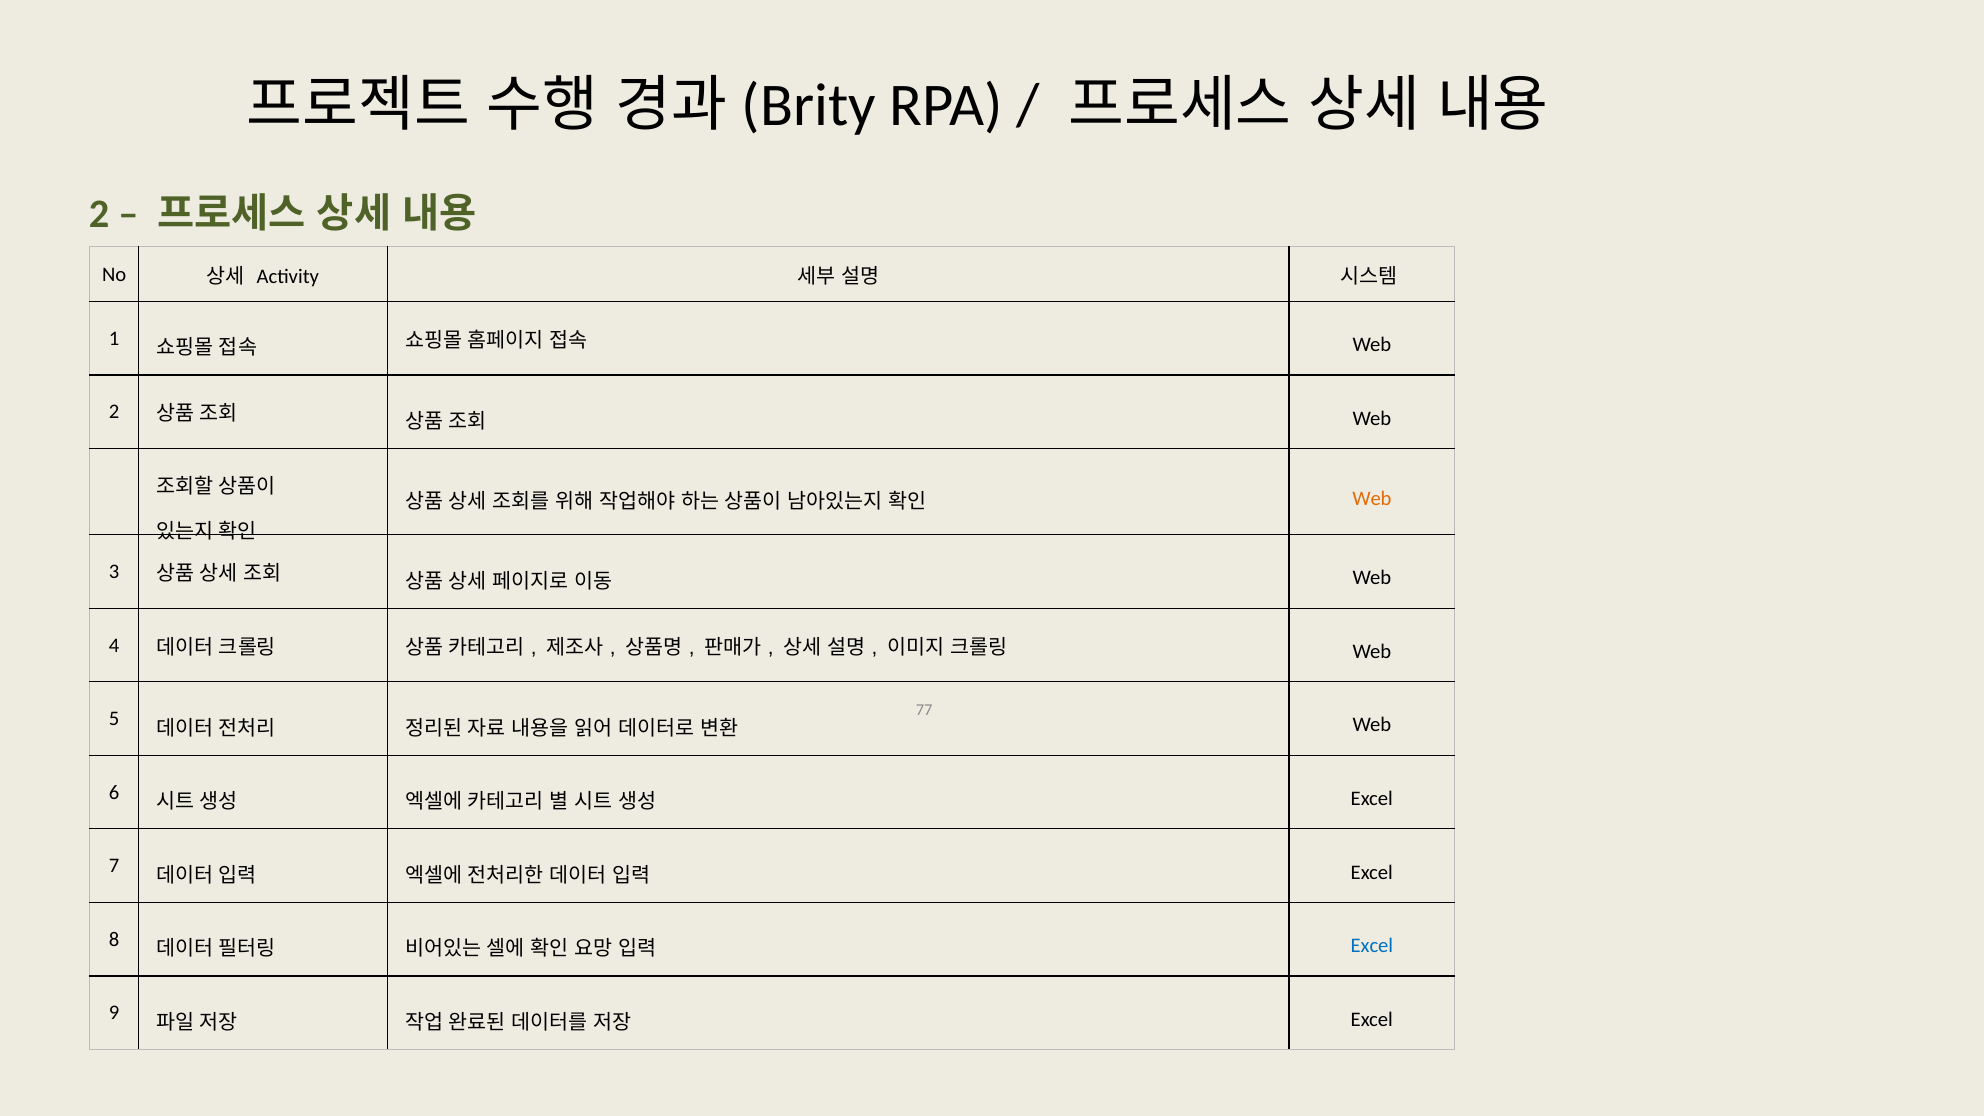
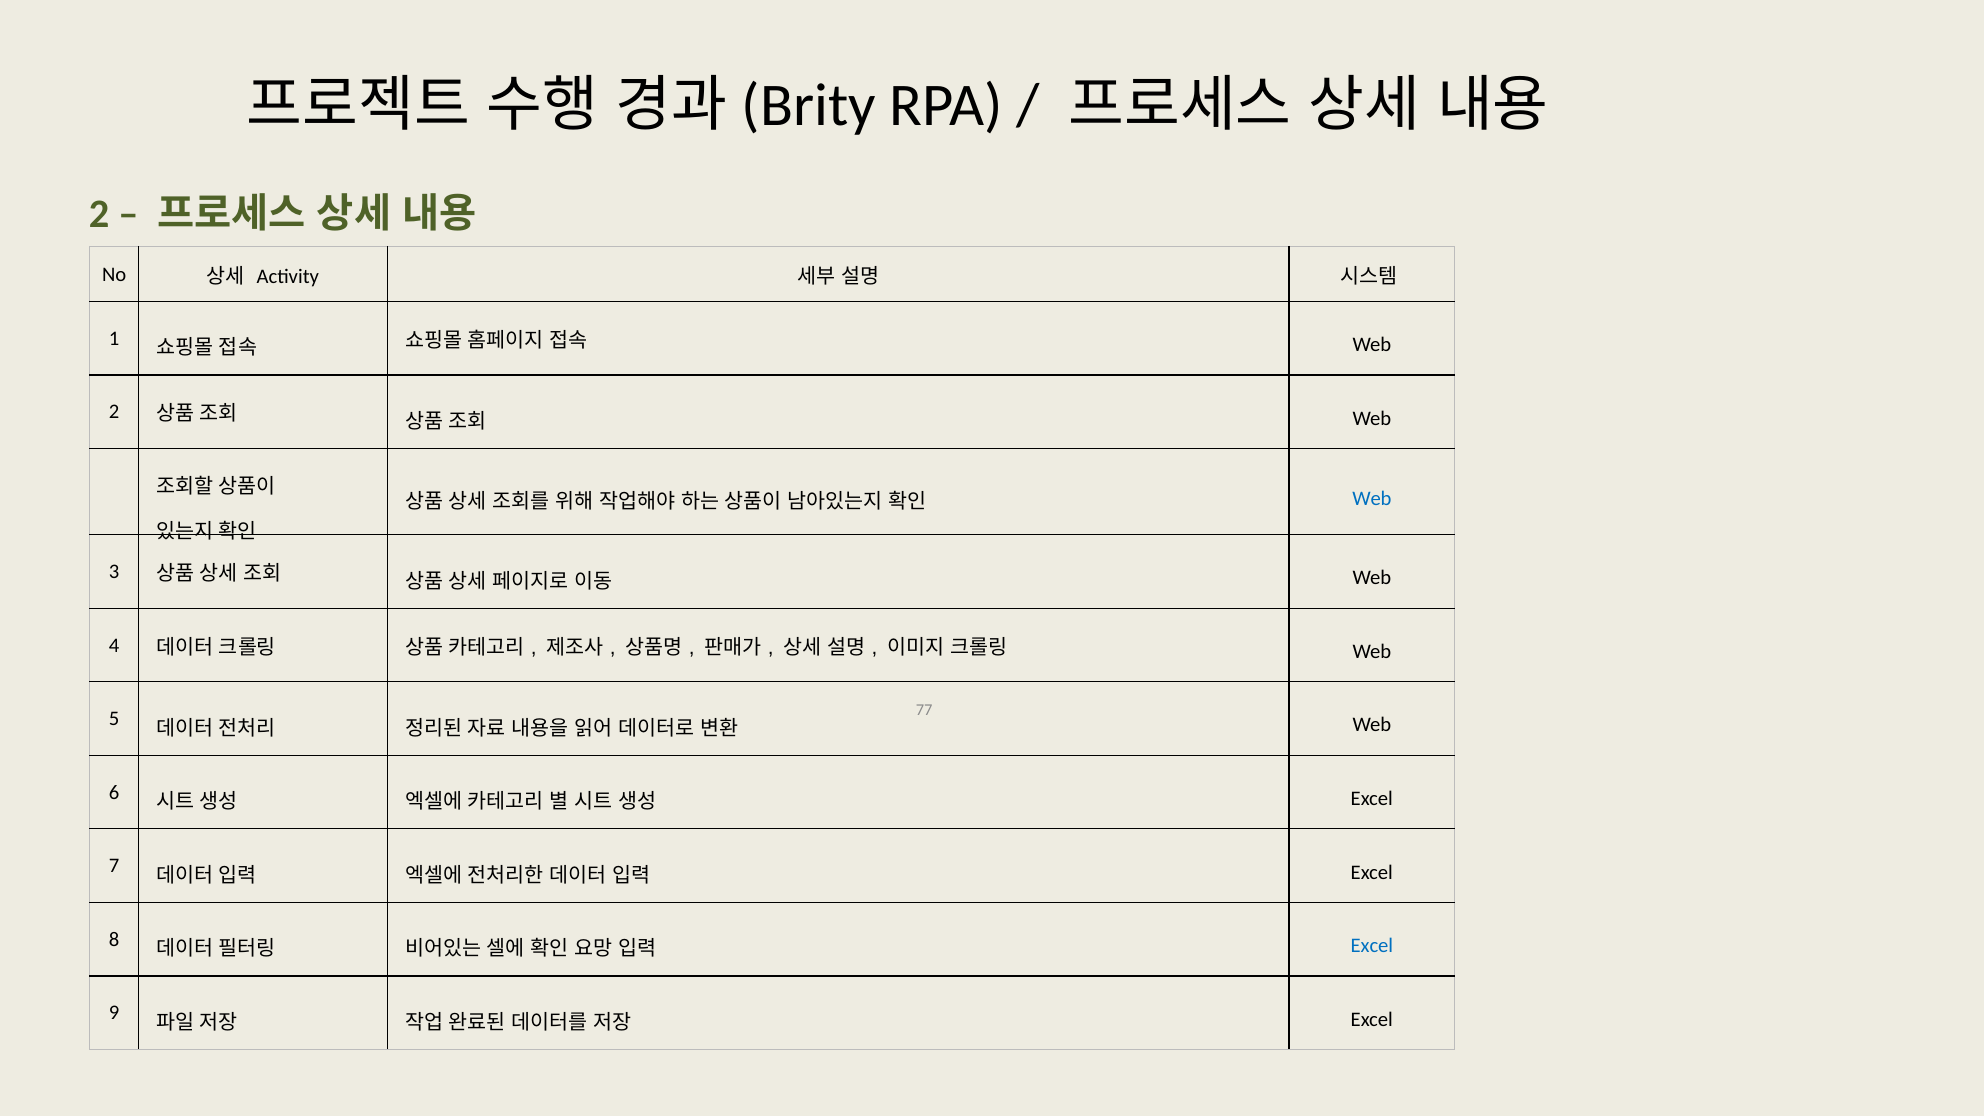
Web colour: orange -> blue (1372, 498)
